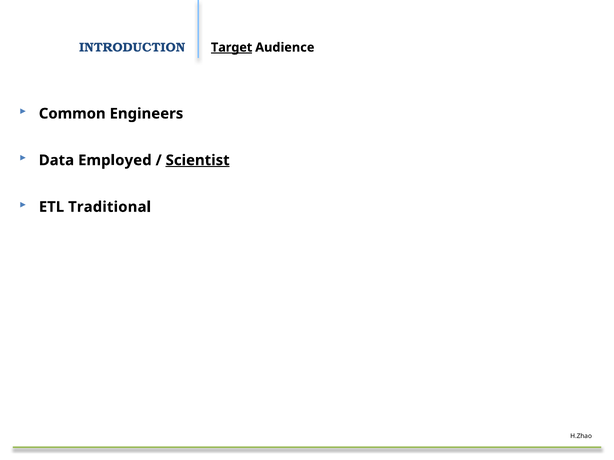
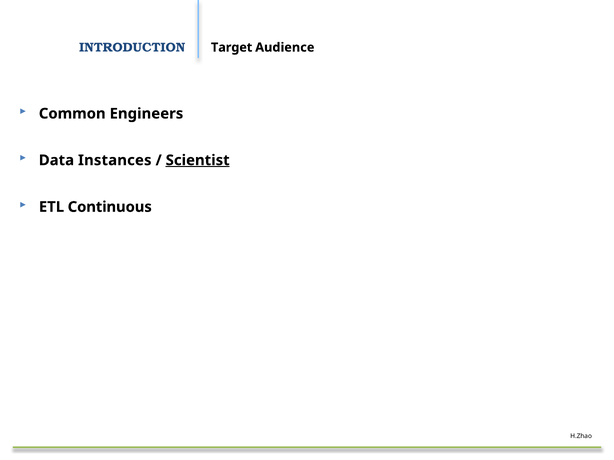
Target underline: present -> none (232, 47)
Employed: Employed -> Instances (115, 160)
Traditional: Traditional -> Continuous (110, 207)
